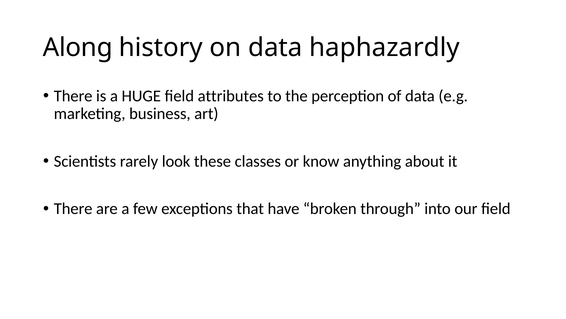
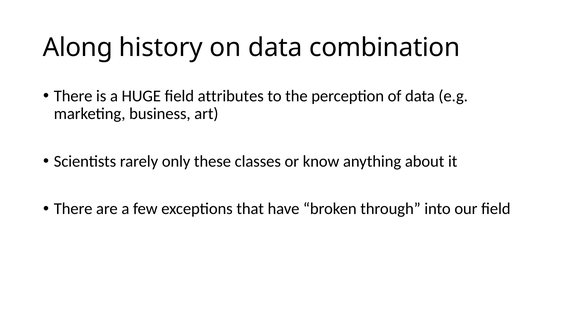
haphazardly: haphazardly -> combination (385, 48)
look: look -> only (176, 161)
